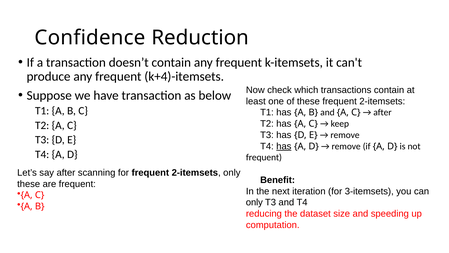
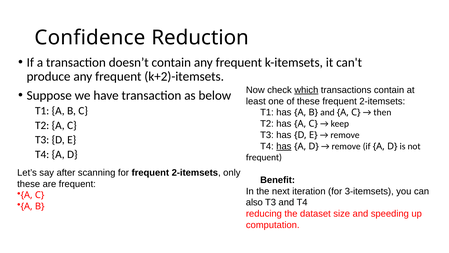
k+4)-itemsets: k+4)-itemsets -> k+2)-itemsets (184, 76)
which underline: none -> present (306, 90)
after: after -> then (382, 112)
only: only -> also (254, 202)
